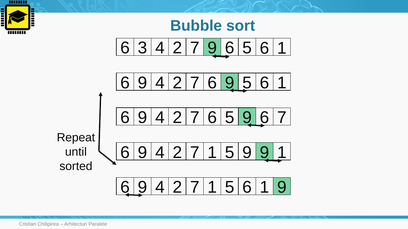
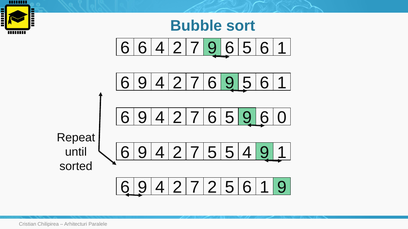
6 3: 3 -> 6 (142, 48)
7: 7 -> 0 (282, 118)
1: 1 -> 5 (212, 153)
9: 9 -> 4 (247, 153)
1: 1 -> 2 (212, 188)
